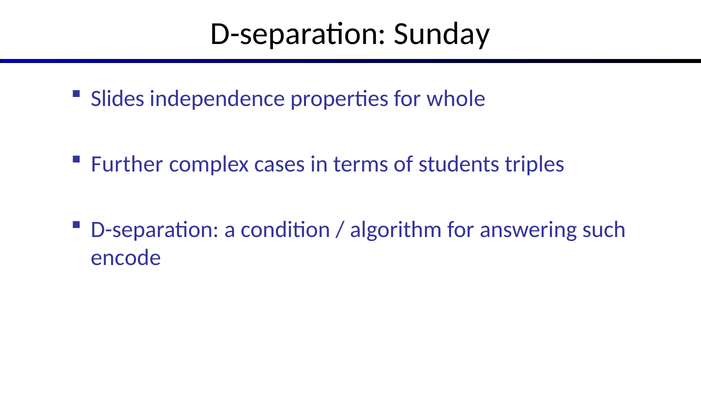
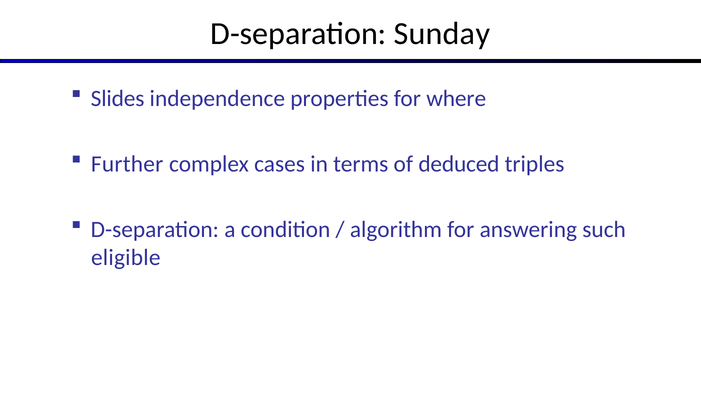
whole: whole -> where (456, 99)
students: students -> deduced (459, 164)
encode: encode -> eligible (126, 258)
